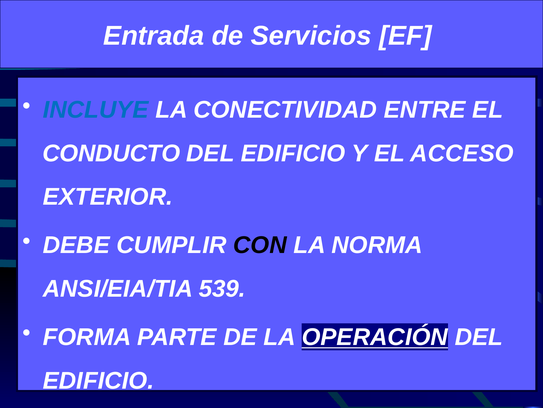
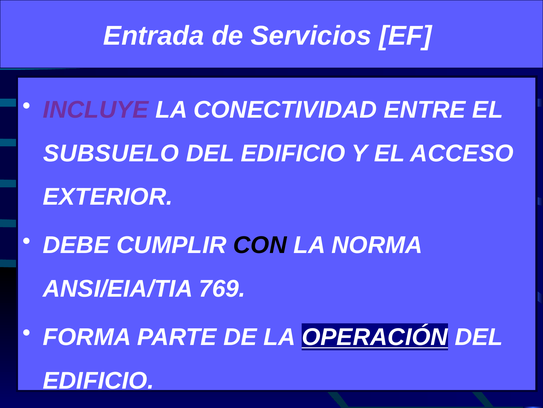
INCLUYE colour: blue -> purple (96, 110)
CONDUCTO: CONDUCTO -> SUBSUELO (111, 153)
539: 539 -> 769 (222, 288)
